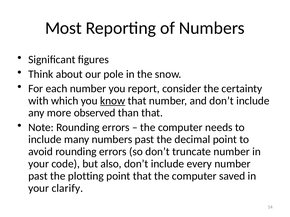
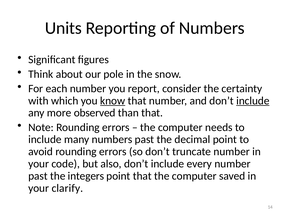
Most: Most -> Units (63, 28)
include underline: none -> present (253, 101)
plotting: plotting -> integers (86, 176)
